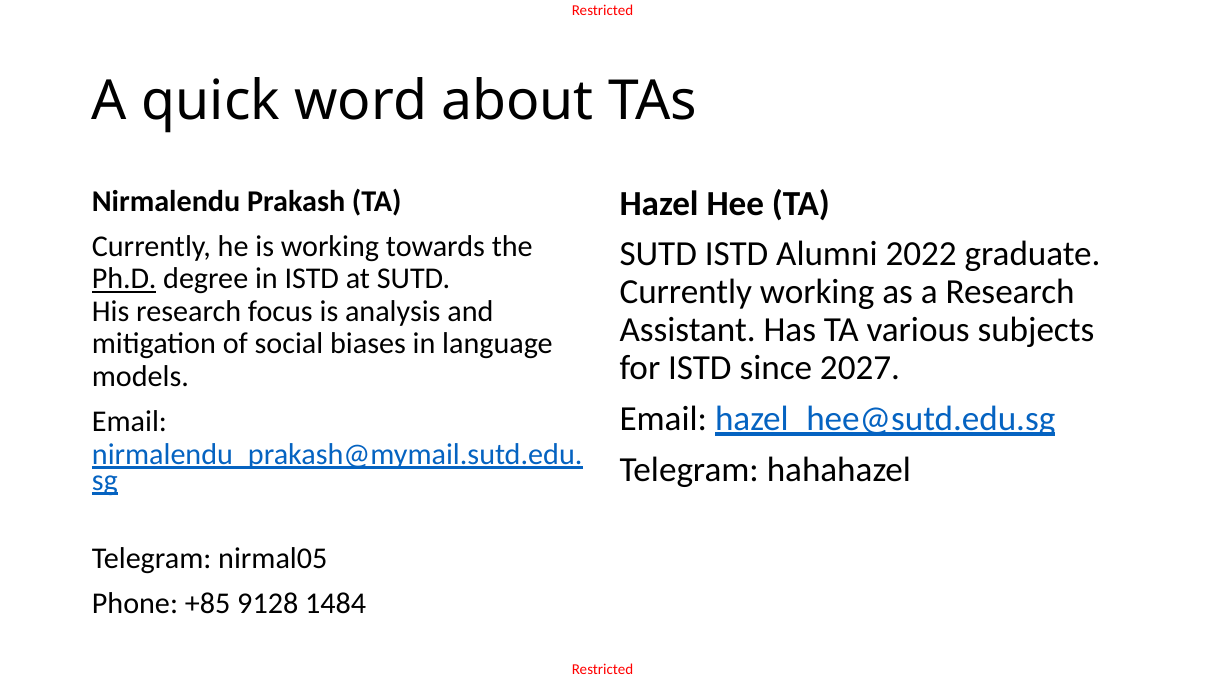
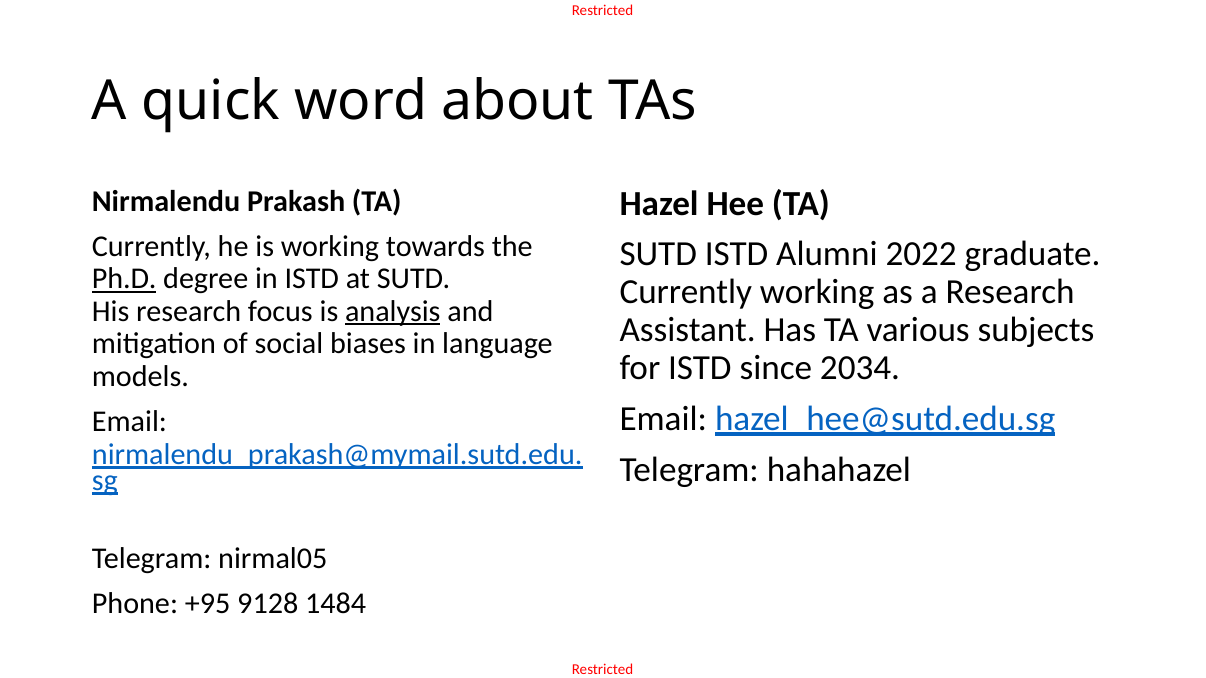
analysis underline: none -> present (393, 311)
2027: 2027 -> 2034 (860, 368)
+85: +85 -> +95 (208, 604)
